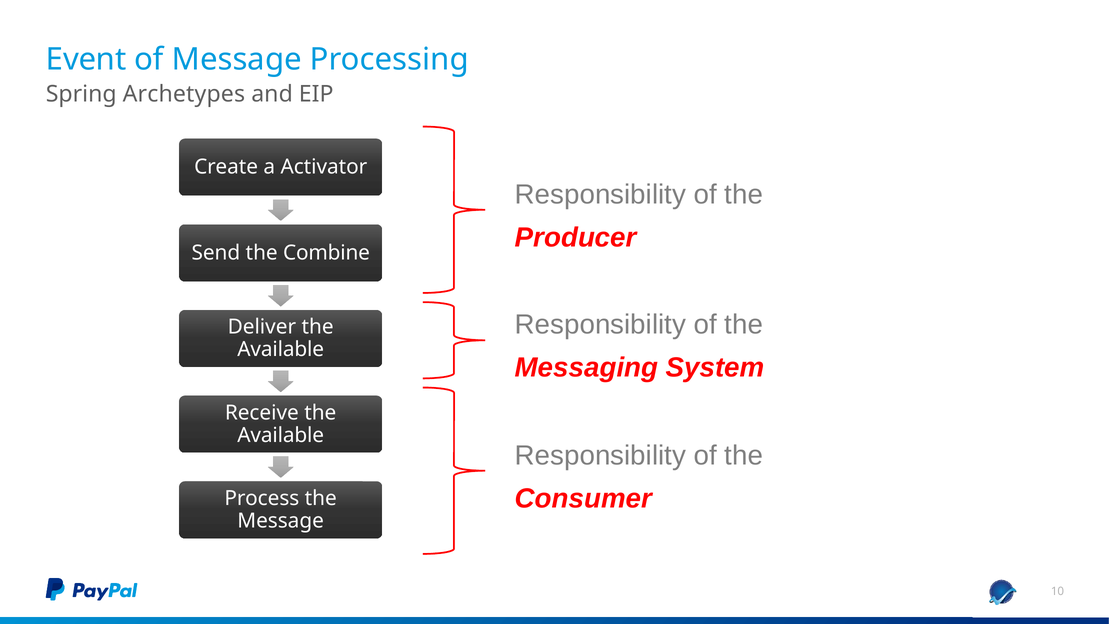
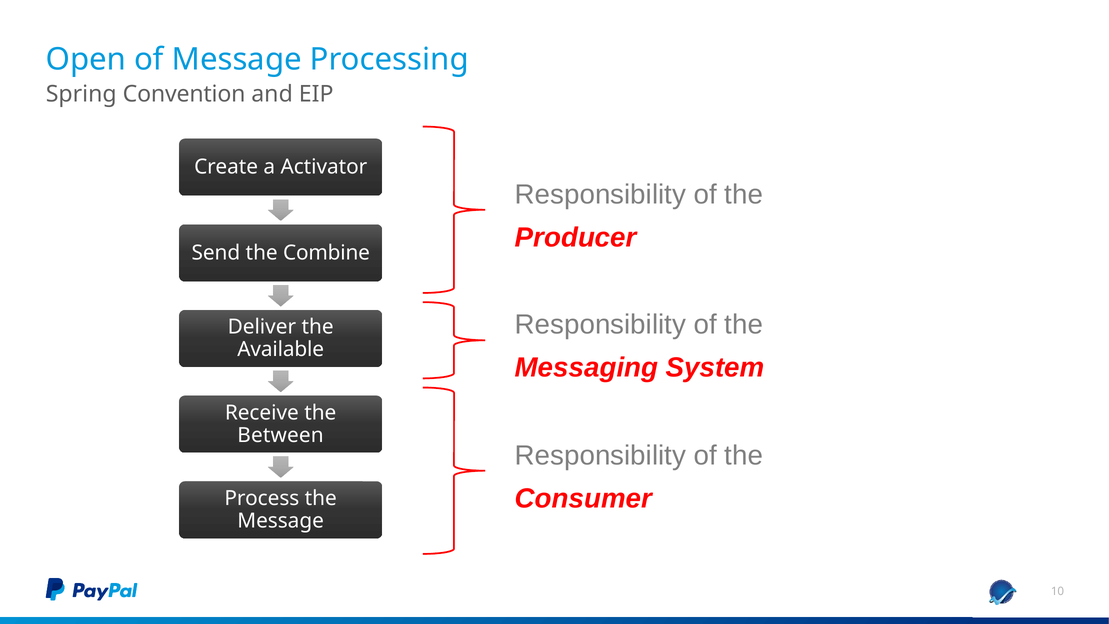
Event: Event -> Open (86, 60)
Archetypes: Archetypes -> Convention (184, 94)
Available: Available -> Between (281, 435)
